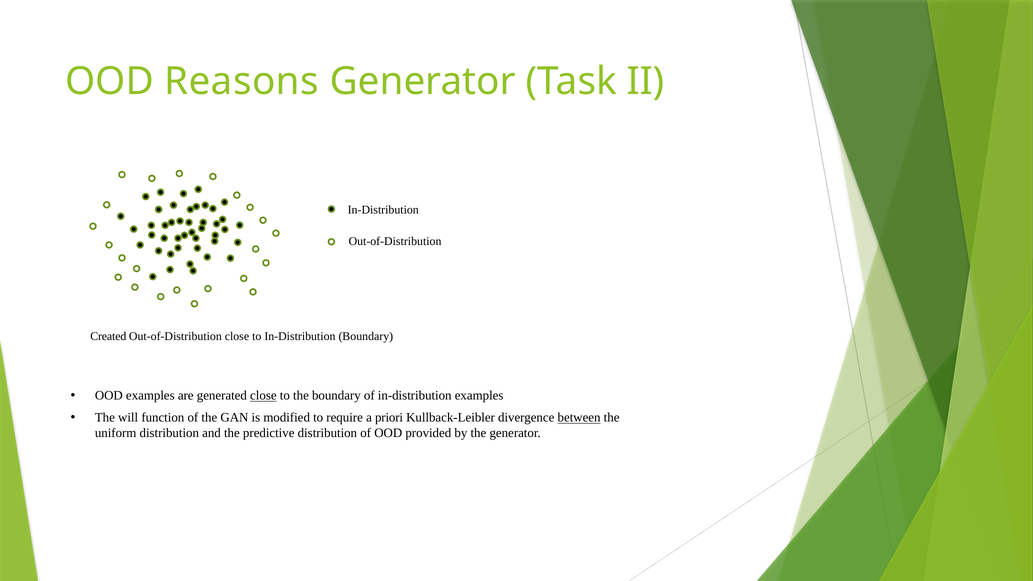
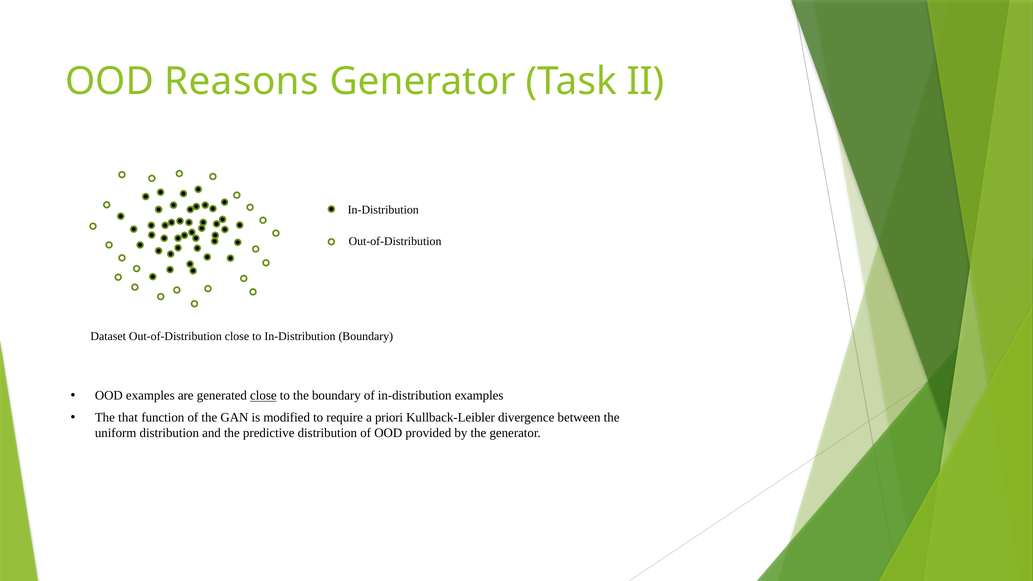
Created: Created -> Dataset (108, 337)
will: will -> that (128, 418)
between underline: present -> none (579, 418)
